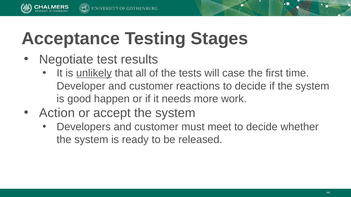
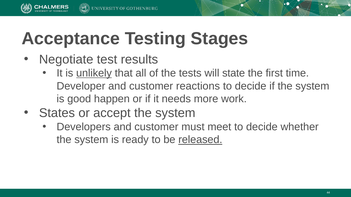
case: case -> state (234, 73)
Action: Action -> States (57, 113)
released underline: none -> present (200, 140)
